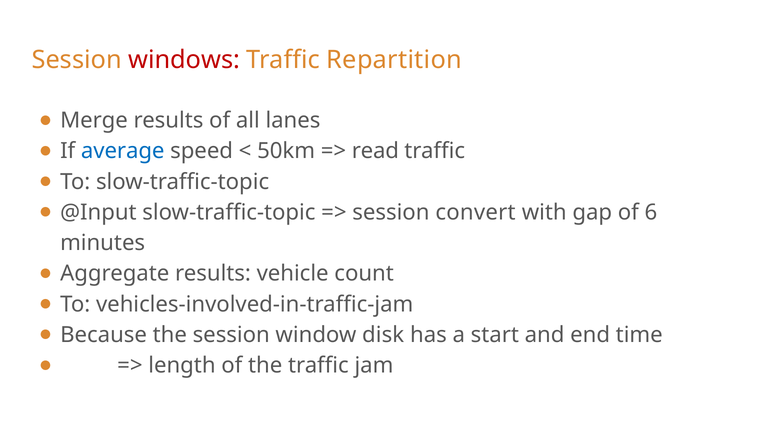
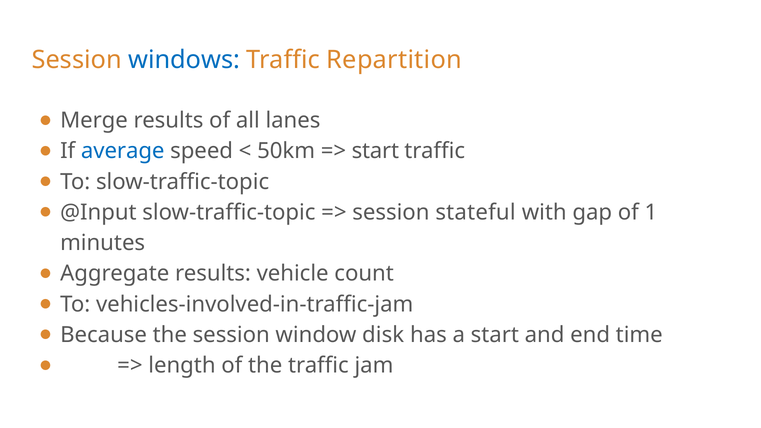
windows colour: red -> blue (184, 60)
read: read -> start (375, 151)
convert: convert -> stateful (476, 212)
6: 6 -> 1 (651, 212)
